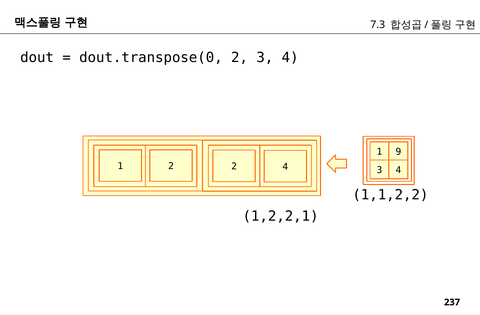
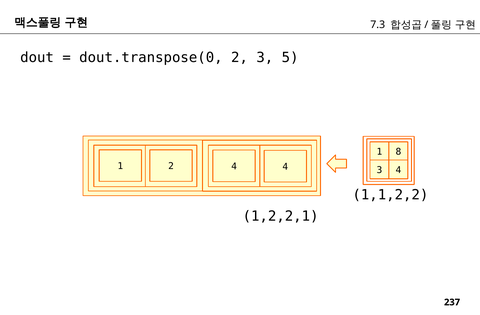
2 3 4: 4 -> 5 (290, 58)
9: 9 -> 8 (398, 152)
2 2: 2 -> 4 (234, 167)
